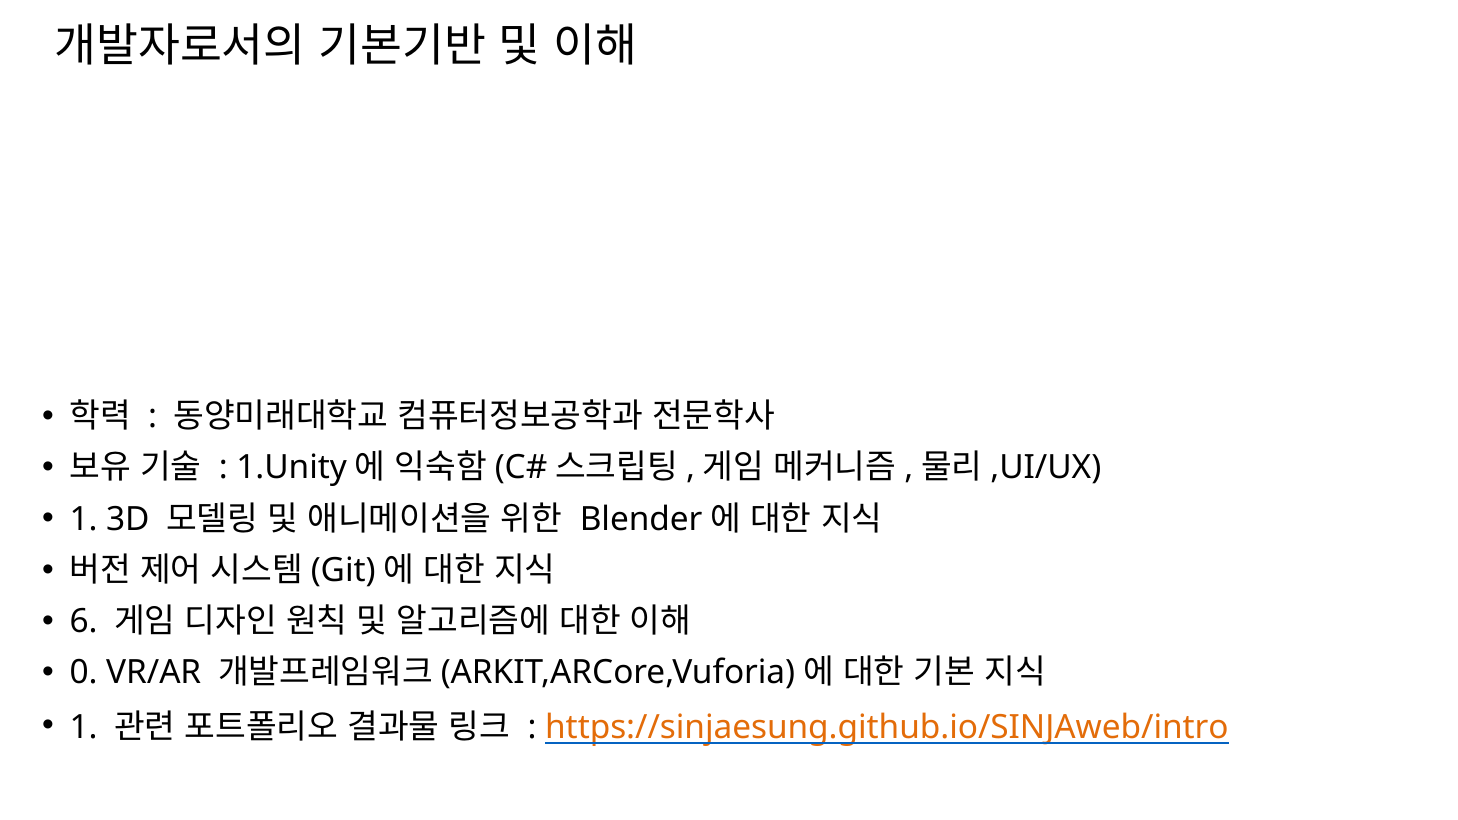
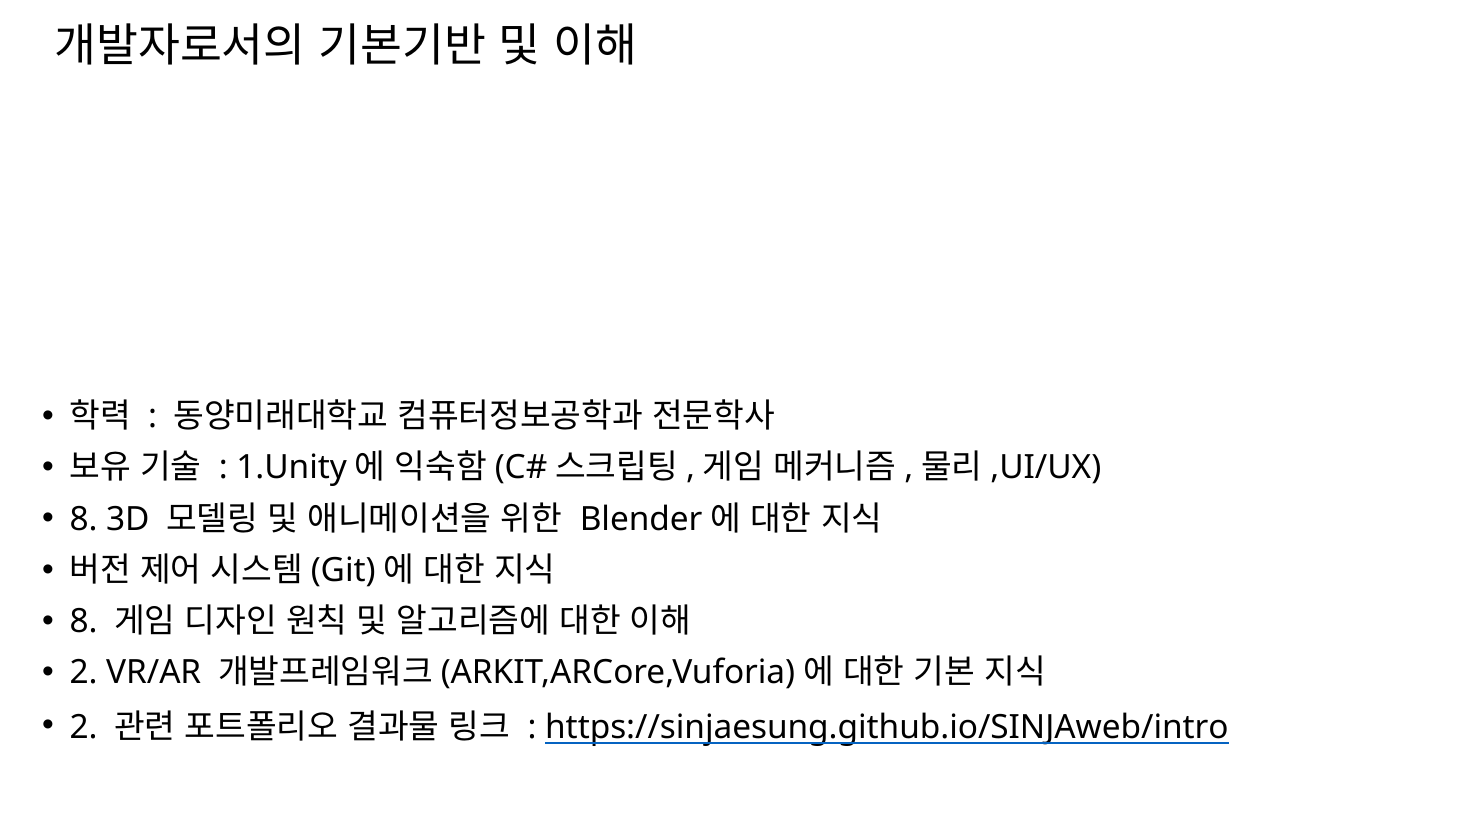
1: 1 -> 8 (84, 519)
6: 6 -> 8 (84, 622)
0: 0 -> 2 (84, 673)
1: 1 -> 2 (84, 728)
https://sinjaesung.github.io/SINJAweb/intro colour: orange -> black (887, 728)
